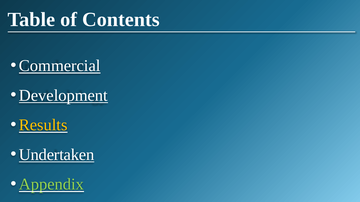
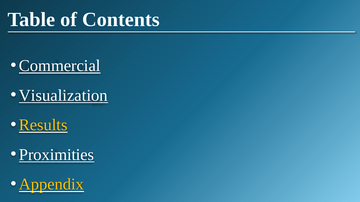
Development: Development -> Visualization (63, 96)
Undertaken: Undertaken -> Proximities (57, 155)
Appendix colour: light green -> yellow (51, 185)
